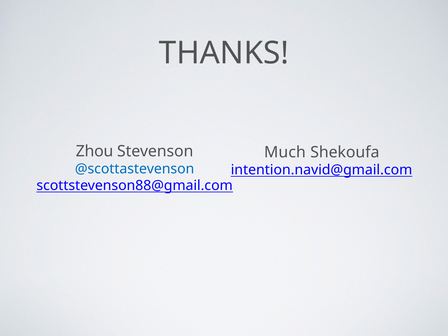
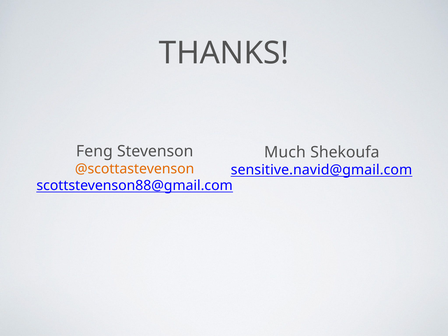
Zhou: Zhou -> Feng (94, 151)
@scottastevenson colour: blue -> orange (135, 169)
intention.navid@gmail.com: intention.navid@gmail.com -> sensitive.navid@gmail.com (321, 170)
